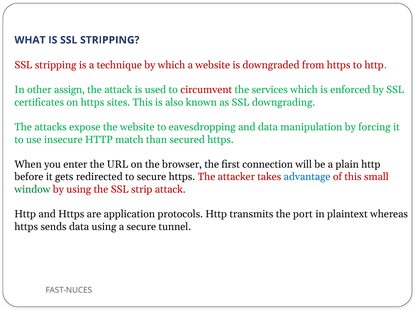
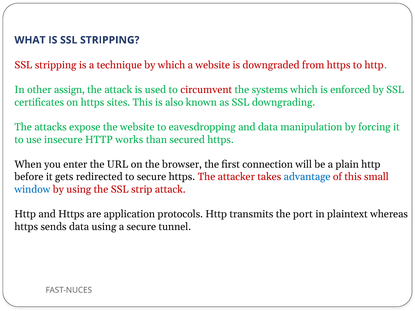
services: services -> systems (270, 90)
match: match -> works (129, 140)
window colour: green -> blue (32, 190)
